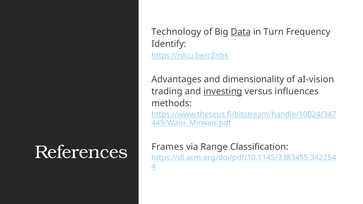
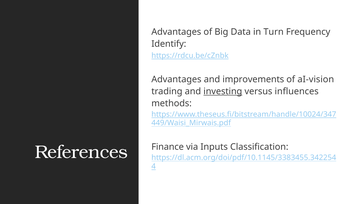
Technology: Technology -> Advantages (176, 32)
Data underline: present -> none (241, 32)
dimensionality: dimensionality -> improvements (253, 80)
Frames: Frames -> Finance (168, 147)
Range: Range -> Inputs (214, 147)
